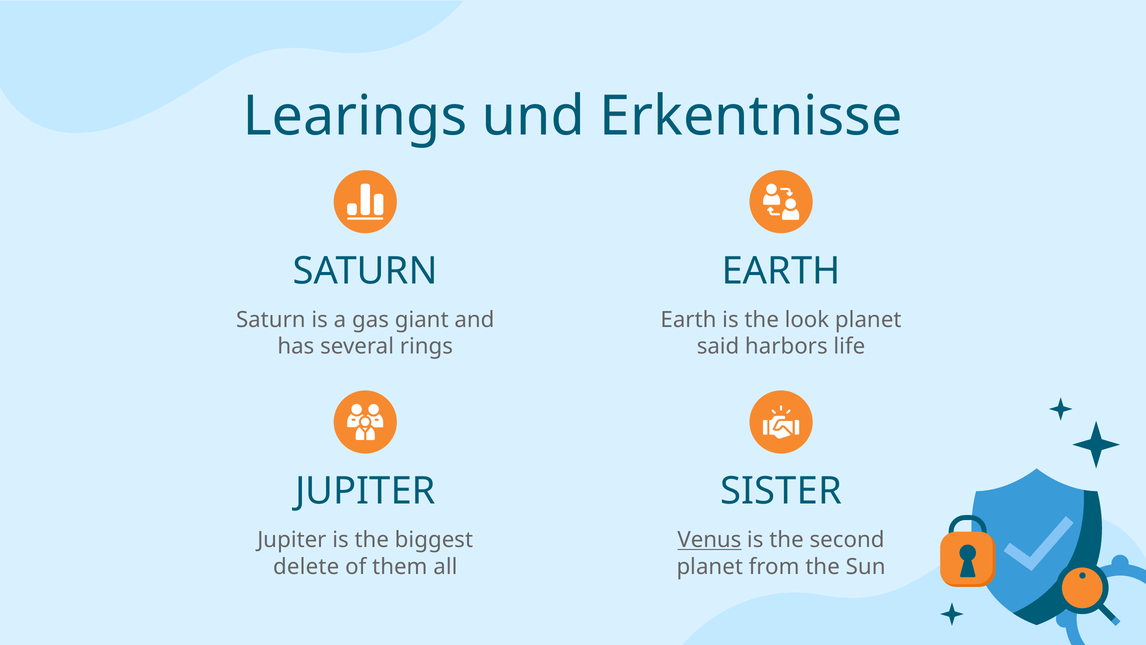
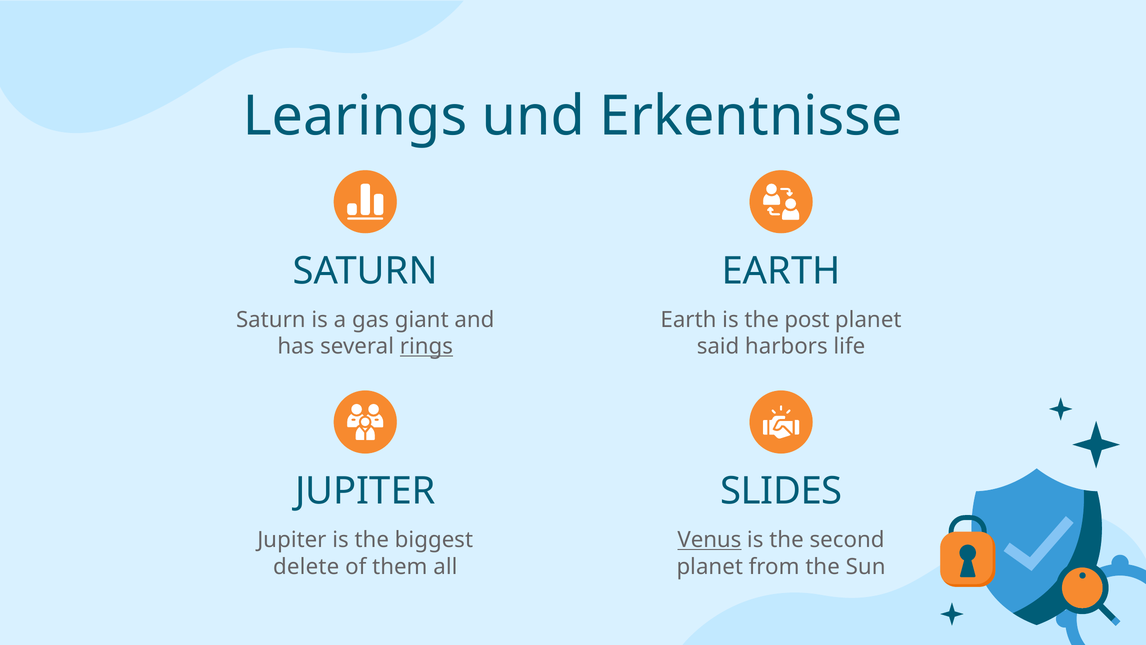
look: look -> post (807, 319)
rings underline: none -> present (426, 346)
SISTER: SISTER -> SLIDES (781, 491)
